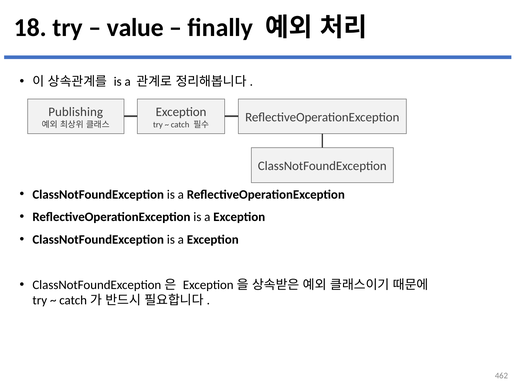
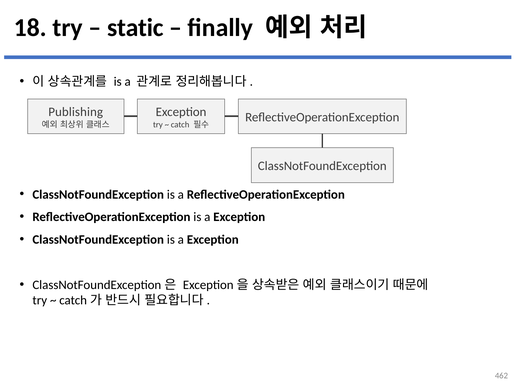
value: value -> static (135, 28)
